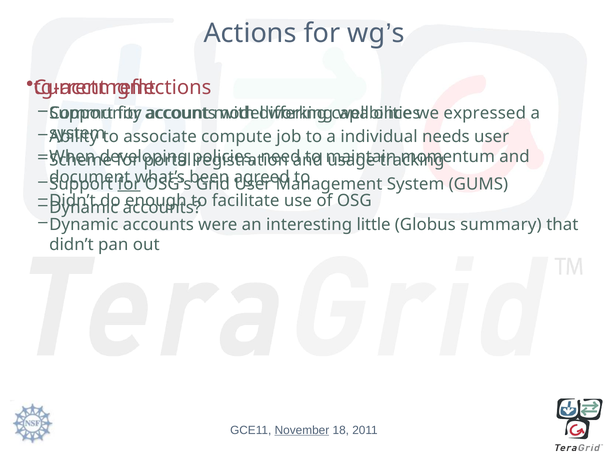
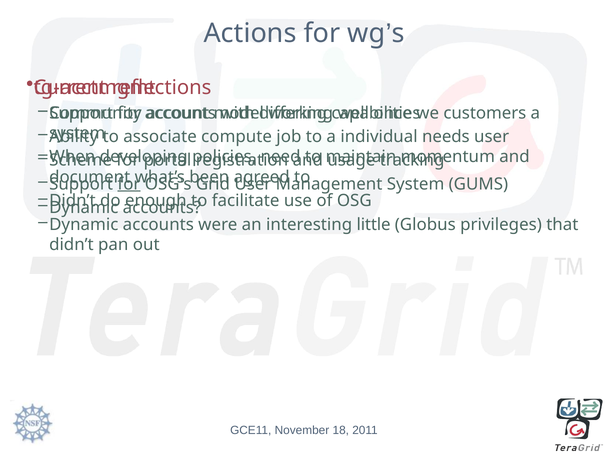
expressed: expressed -> customers (485, 113)
summary: summary -> privileges (501, 224)
November underline: present -> none (302, 430)
